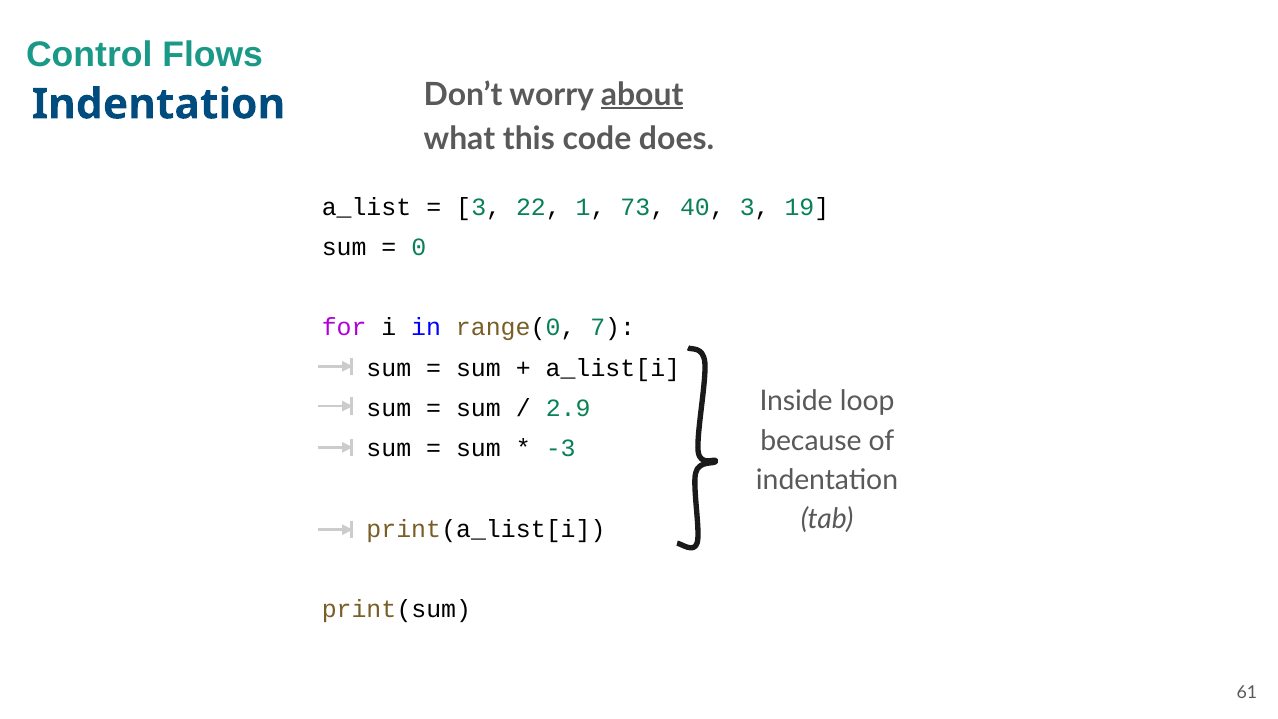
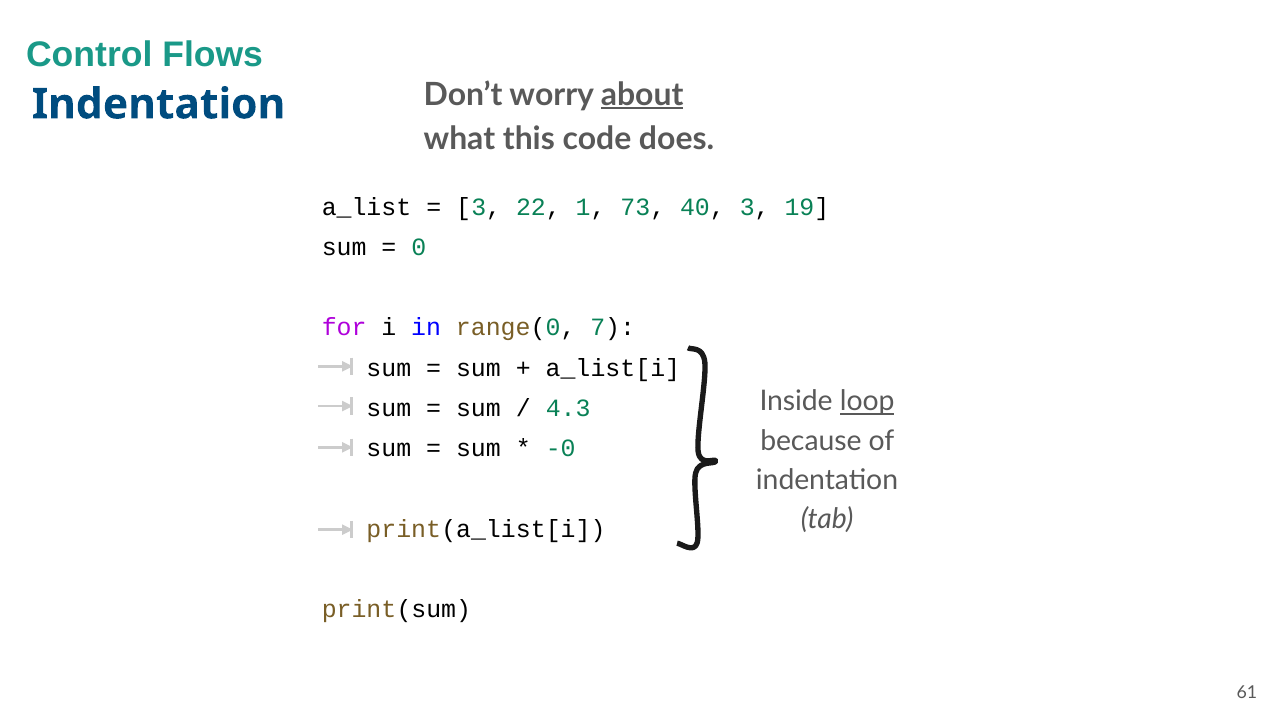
loop underline: none -> present (867, 402)
2.9: 2.9 -> 4.3 (568, 408)
-3: -3 -> -0 (561, 448)
